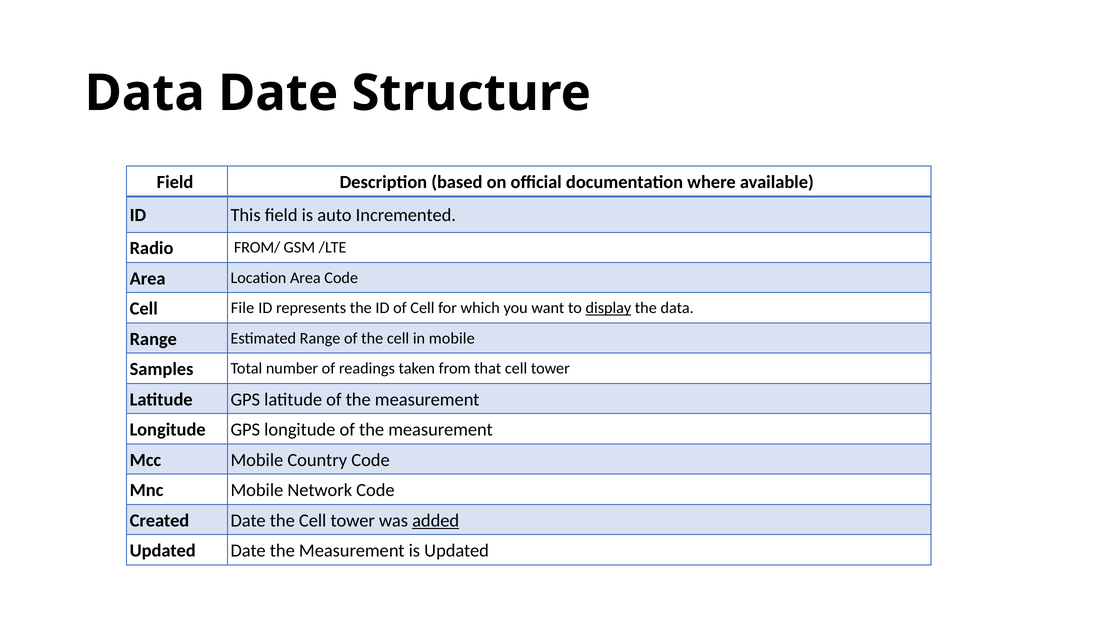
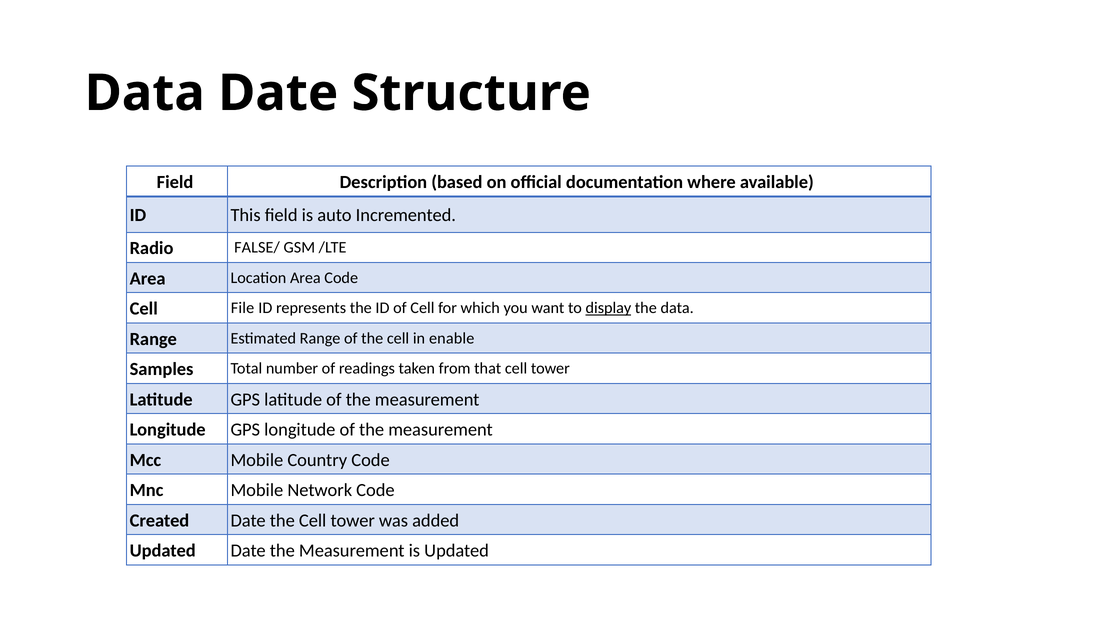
FROM/: FROM/ -> FALSE/ (257, 248)
in mobile: mobile -> enable (452, 339)
added underline: present -> none (436, 521)
